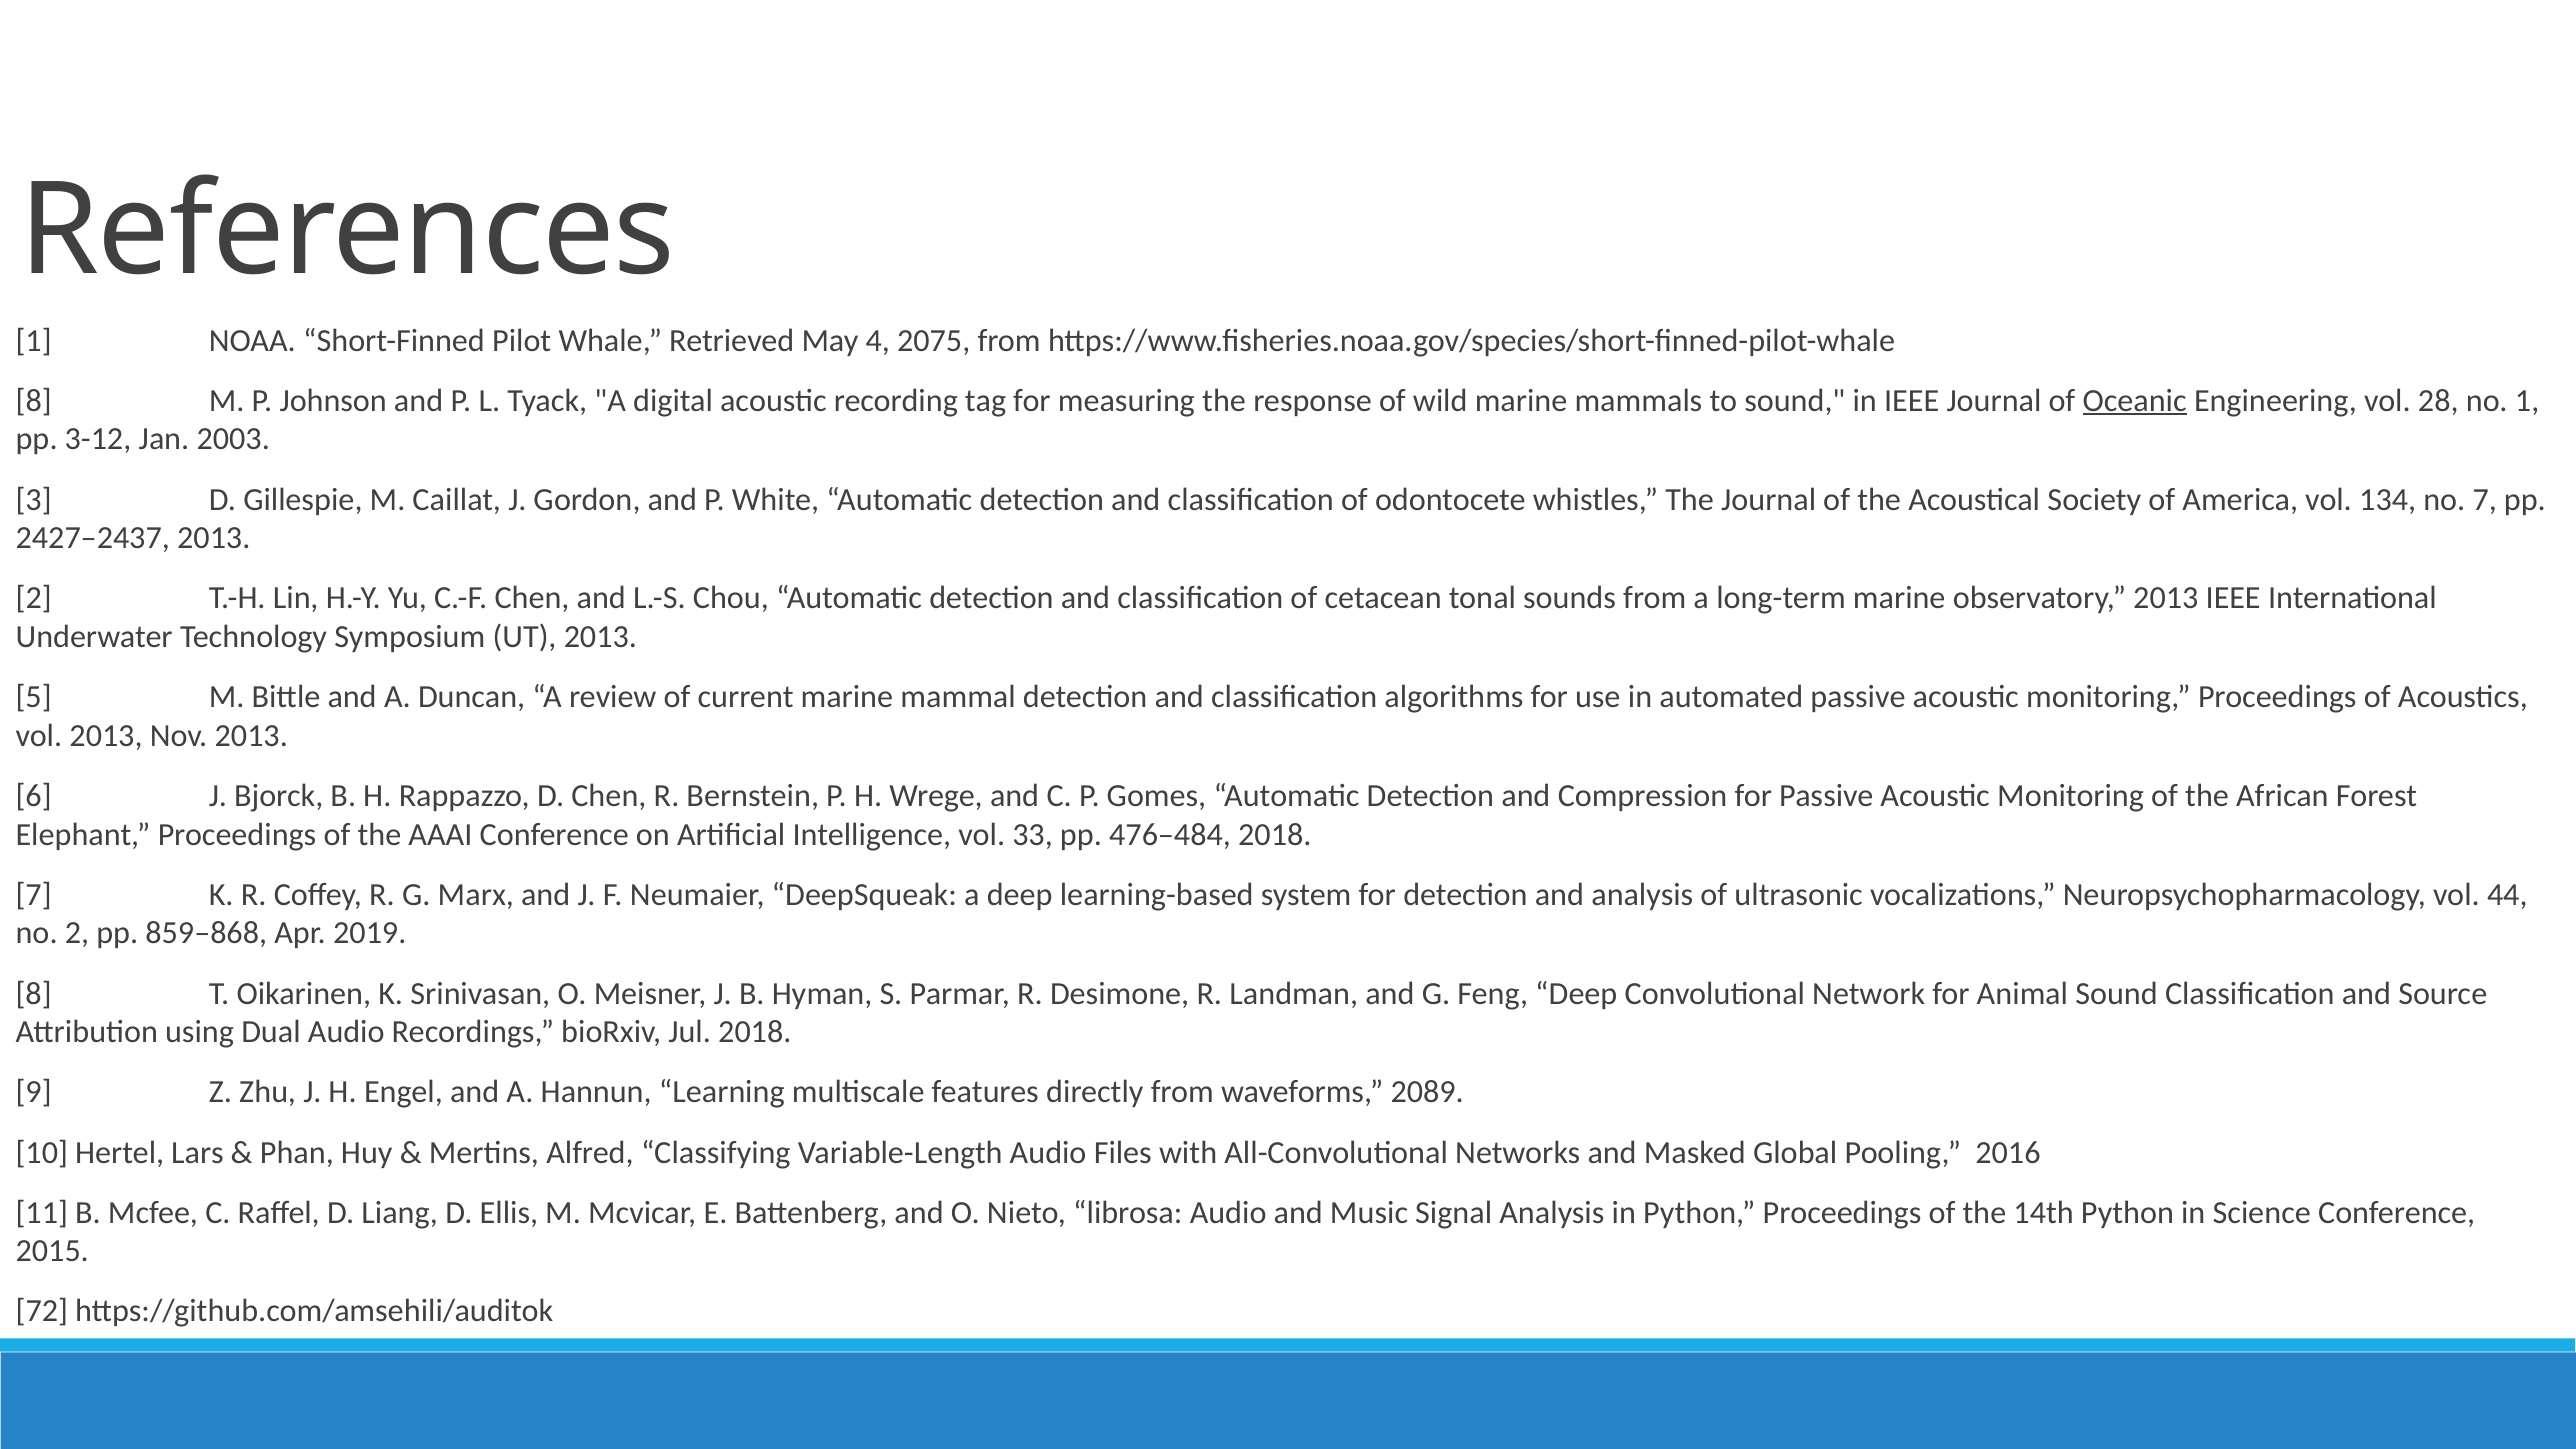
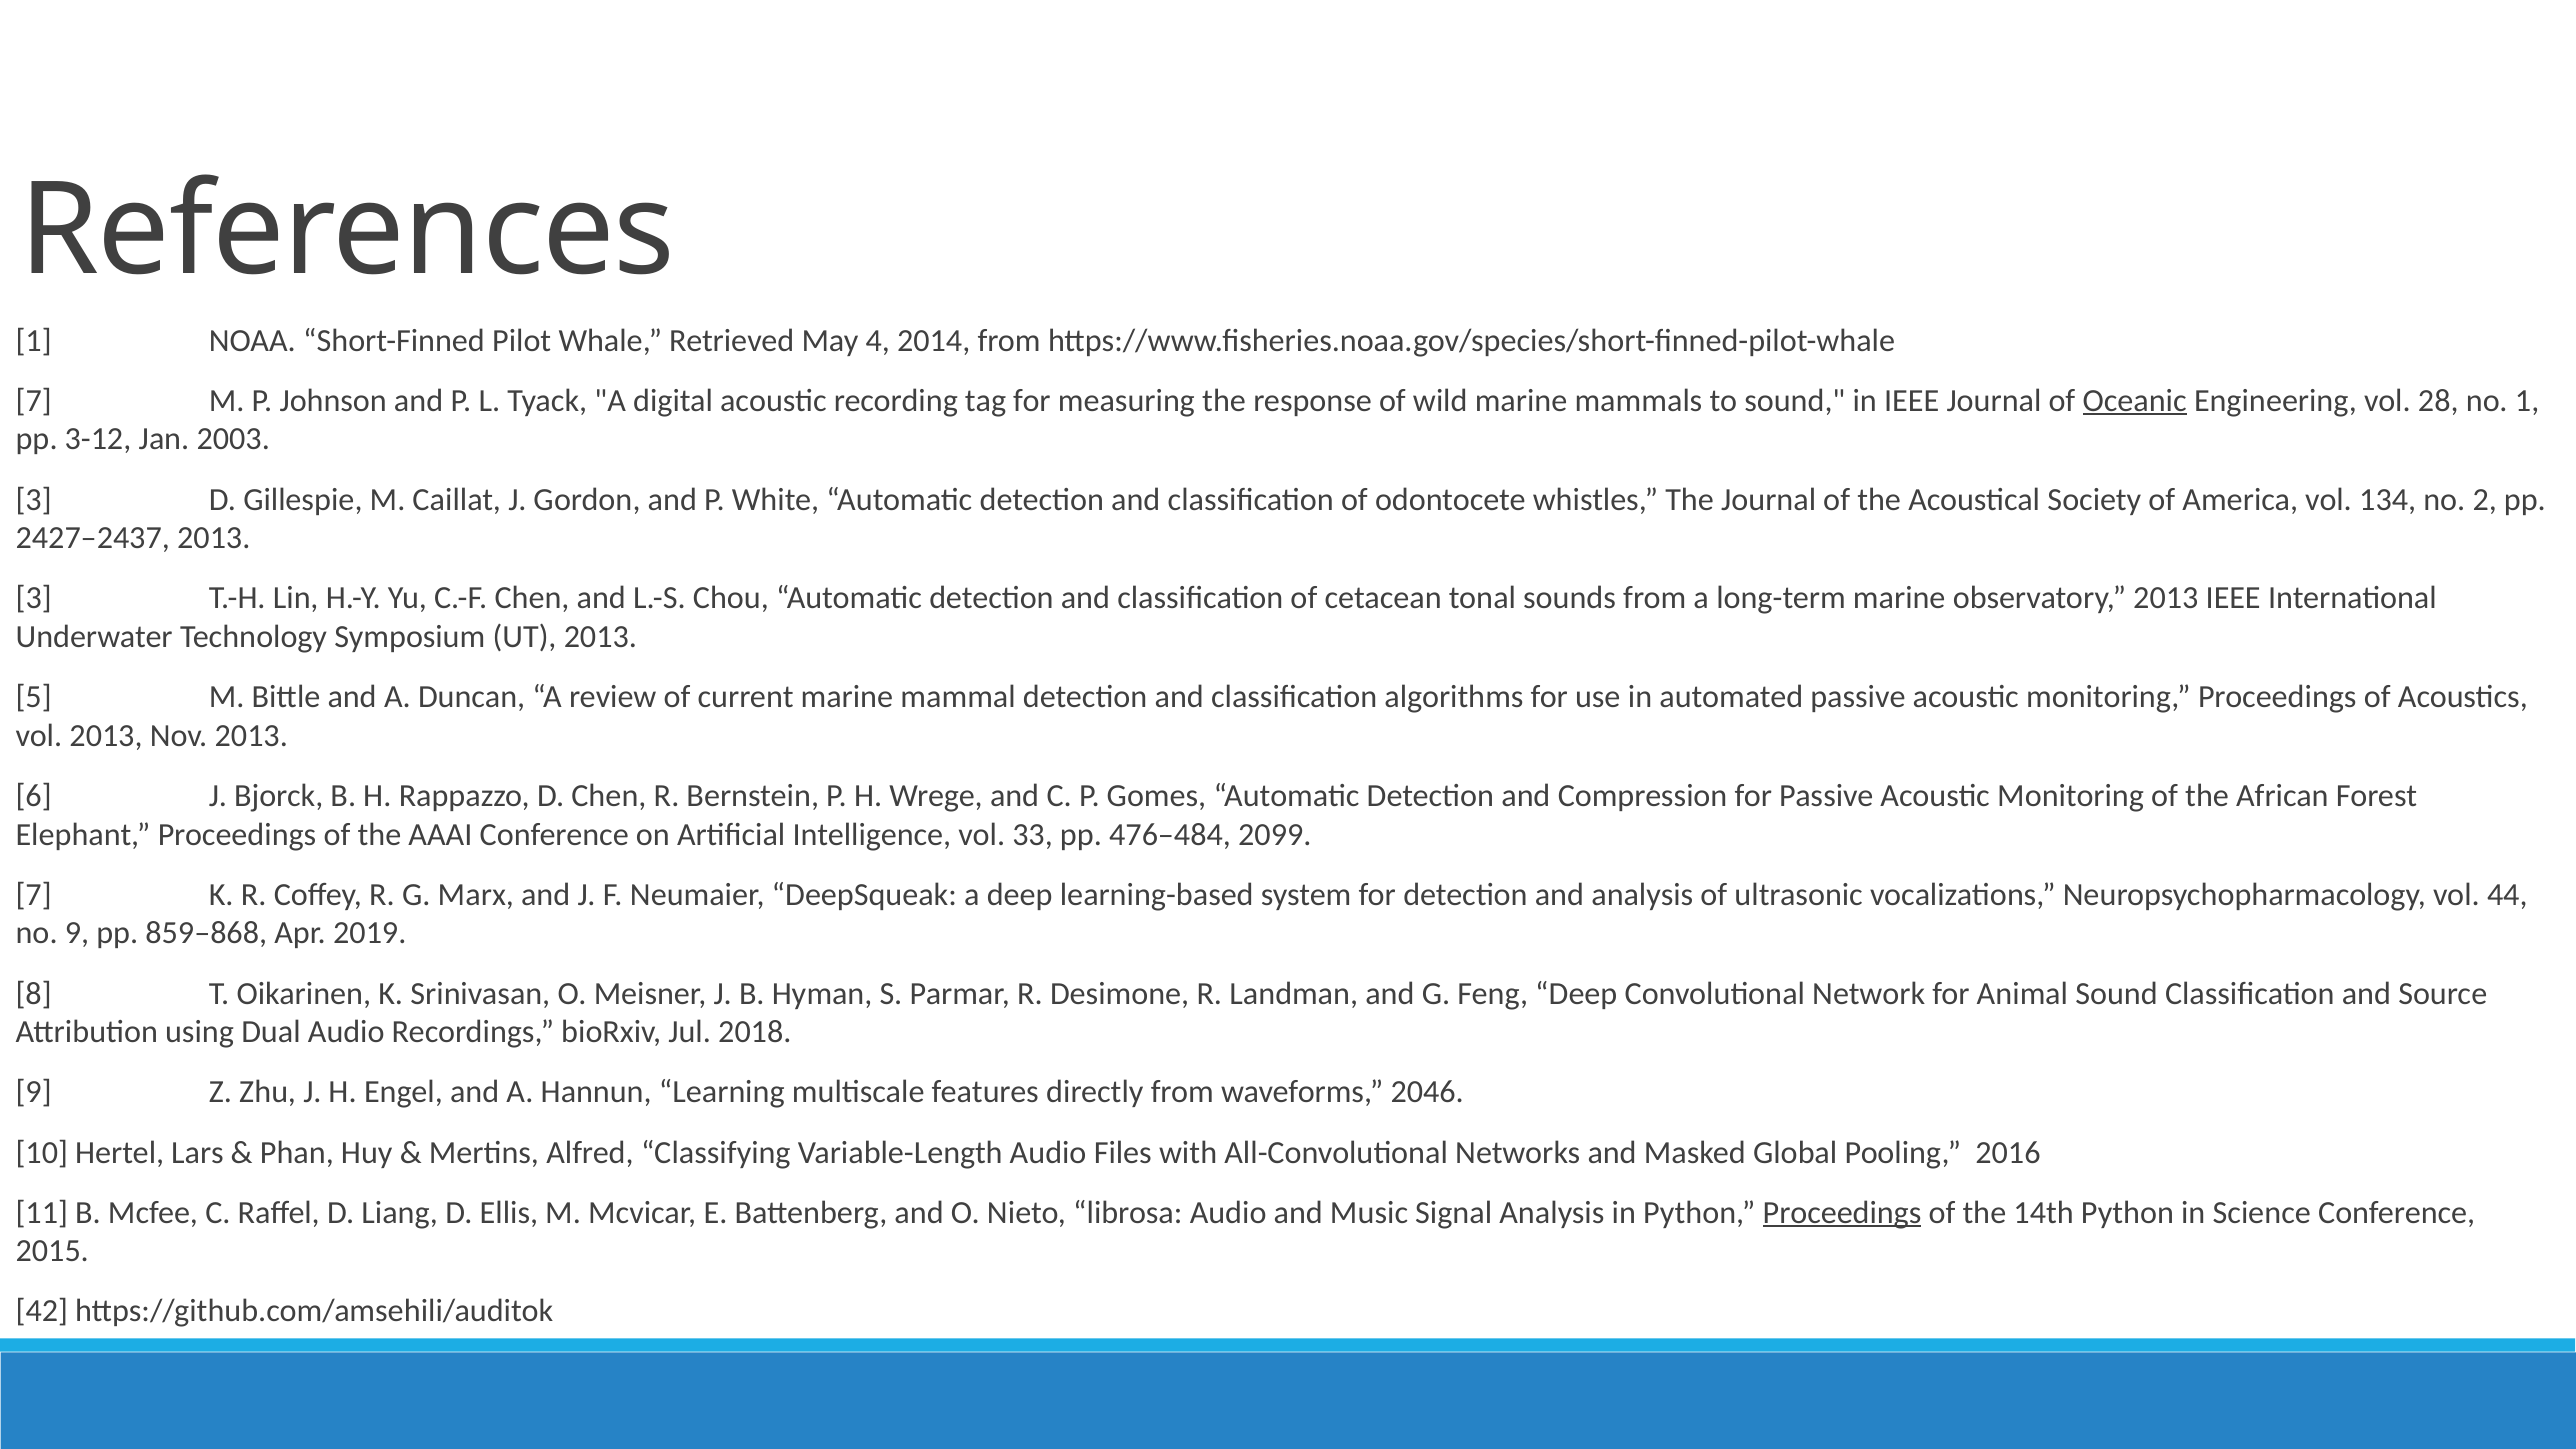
2075: 2075 -> 2014 (934, 340)
8: 8 -> 7 (34, 401)
no 7: 7 -> 2 (2485, 499)
2: 2 -> 3 (34, 598)
476–484 2018: 2018 -> 2099 (1275, 834)
no 2: 2 -> 9 (77, 933)
2089: 2089 -> 2046 (1427, 1092)
Proceedings underline: none -> present (1842, 1213)
72: 72 -> 42 (42, 1311)
